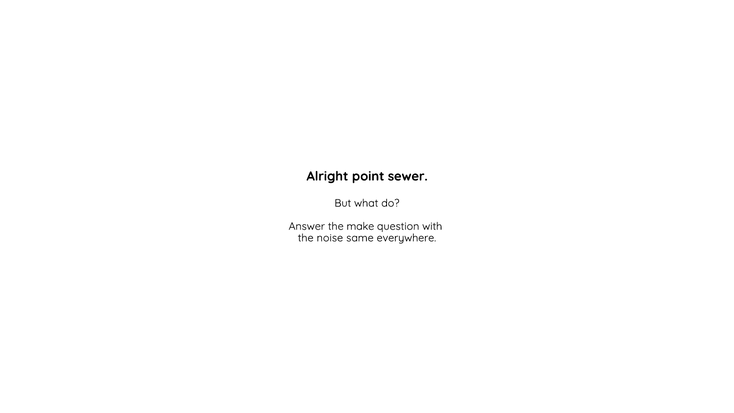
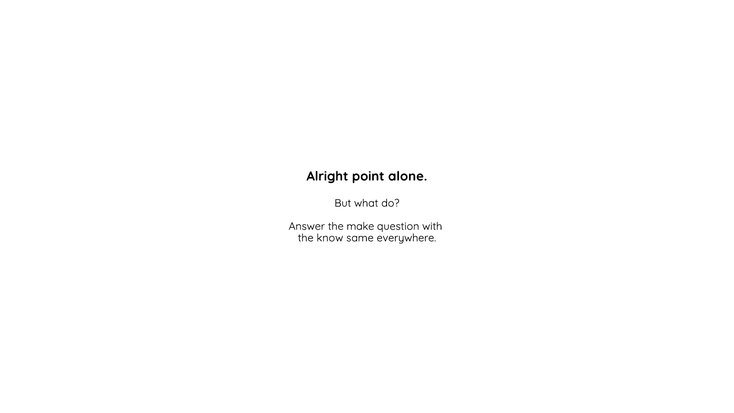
sewer: sewer -> alone (408, 176)
noise: noise -> know (330, 238)
